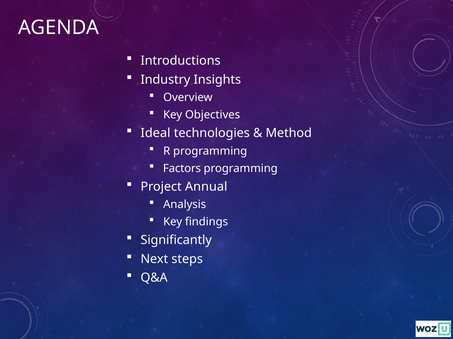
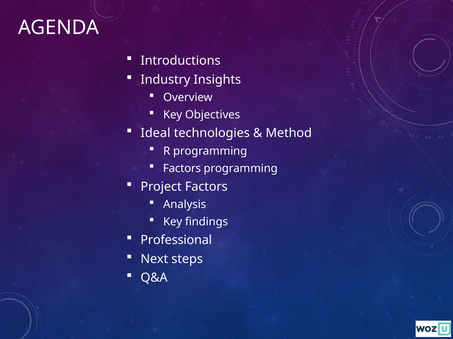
Project Annual: Annual -> Factors (206, 187)
Significantly: Significantly -> Professional (176, 241)
